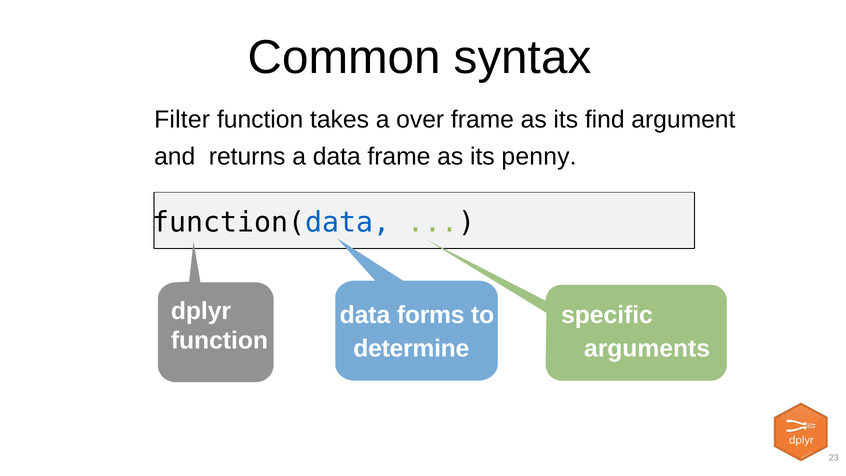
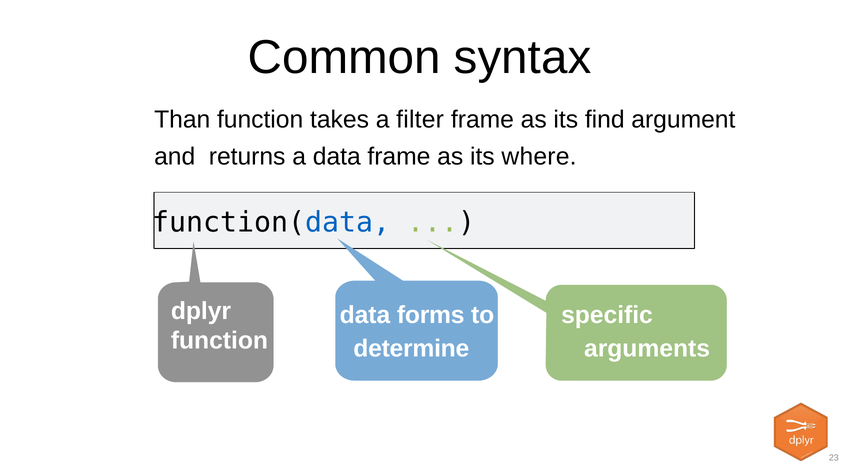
Filter: Filter -> Than (182, 120)
over: over -> filter (420, 120)
penny: penny -> where (539, 157)
